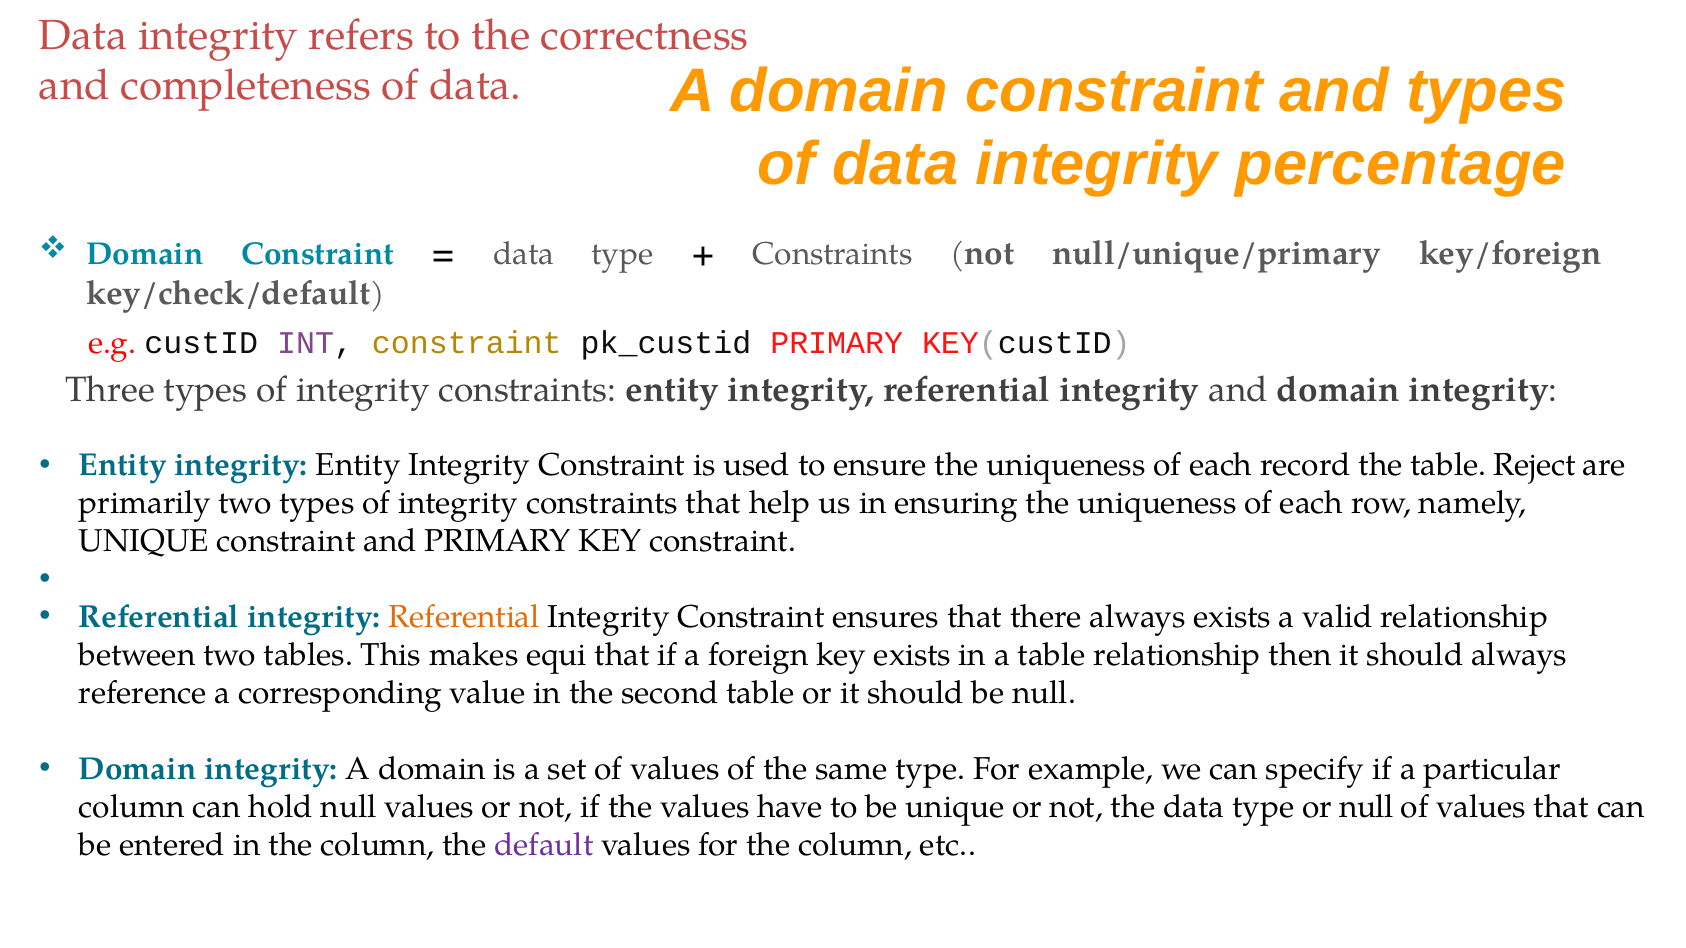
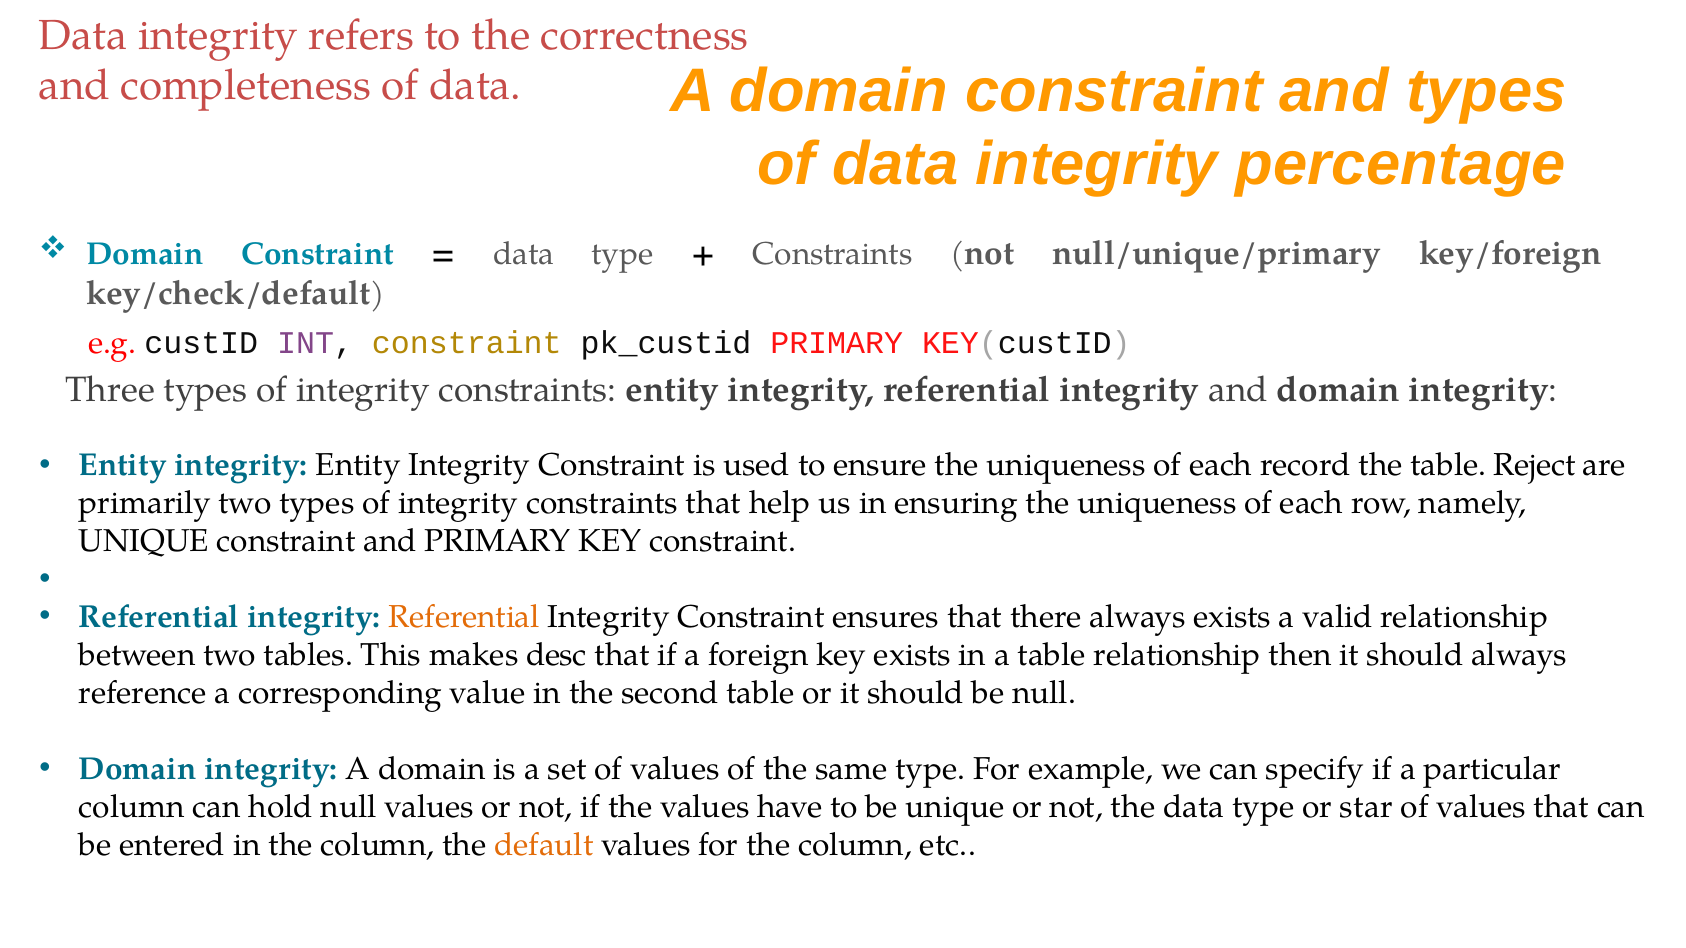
equi: equi -> desc (557, 655)
or null: null -> star (1366, 807)
default colour: purple -> orange (544, 845)
